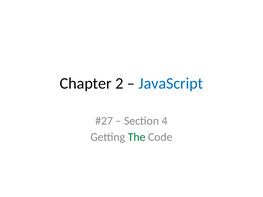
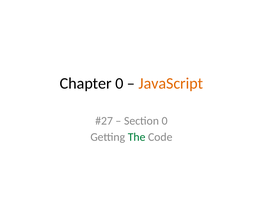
Chapter 2: 2 -> 0 (119, 84)
JavaScript colour: blue -> orange (171, 84)
Section 4: 4 -> 0 (165, 121)
